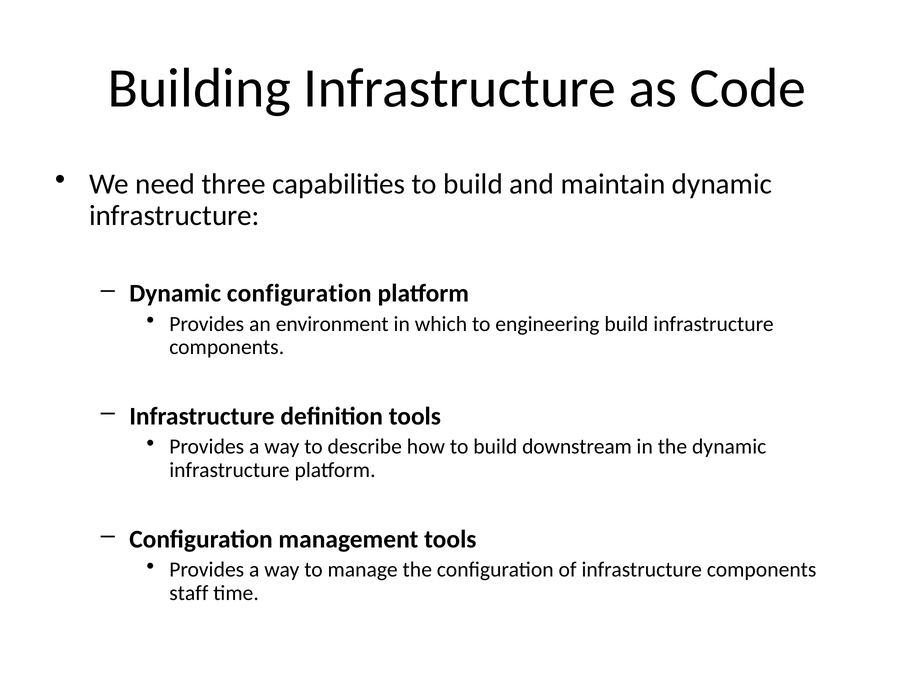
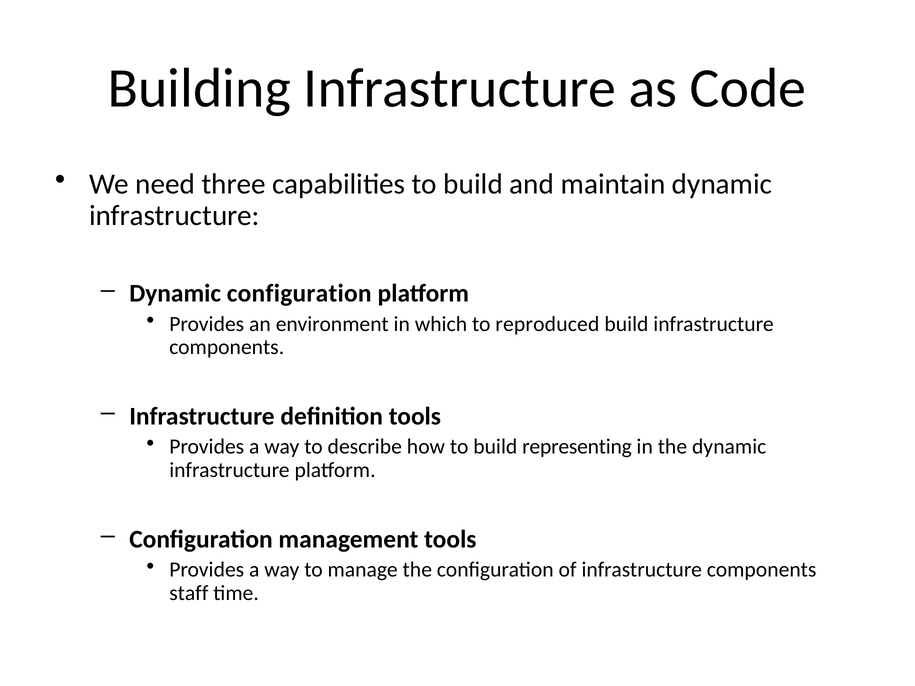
engineering: engineering -> reproduced (547, 324)
downstream: downstream -> representing (577, 447)
